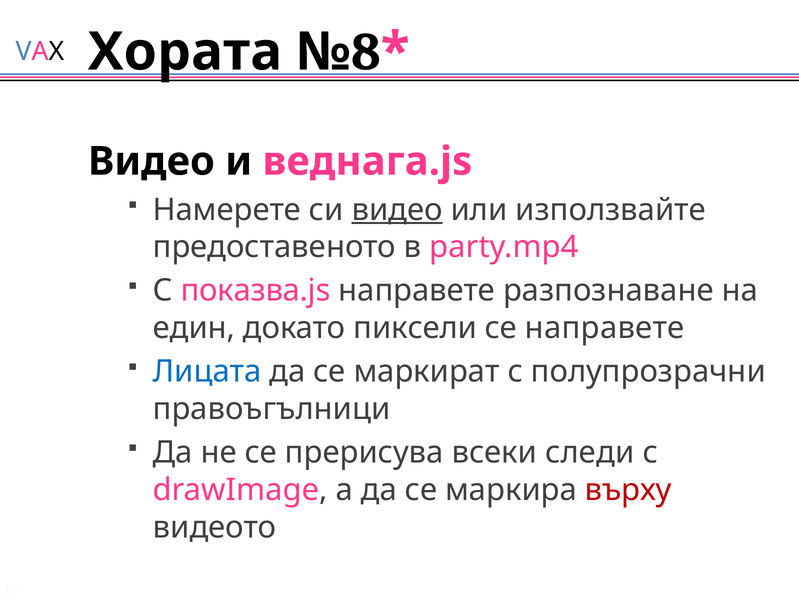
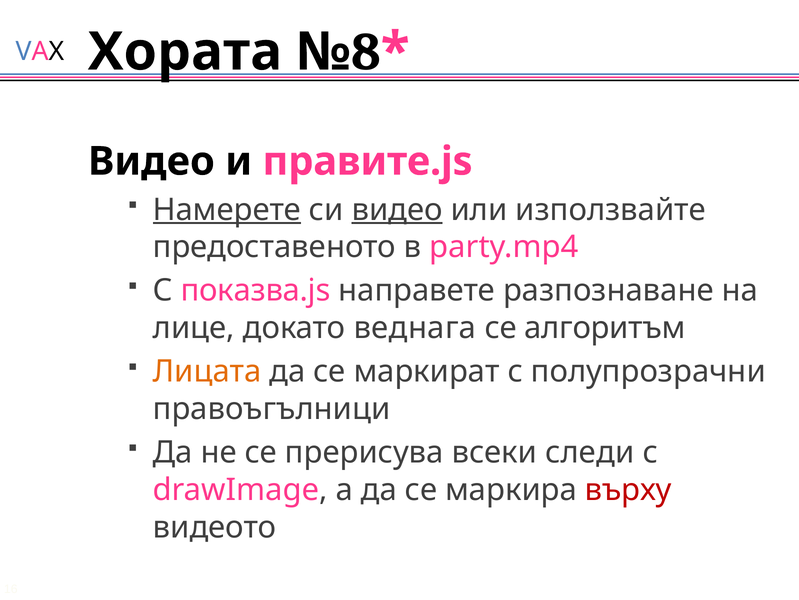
веднага.js: веднага.js -> правите.js (368, 161)
Намерете underline: none -> present (227, 210)
един: един -> лице (194, 328)
пиксели: пиксели -> веднага (415, 328)
се направете: направете -> алгоритъм (605, 328)
Лицата colour: blue -> orange (207, 371)
